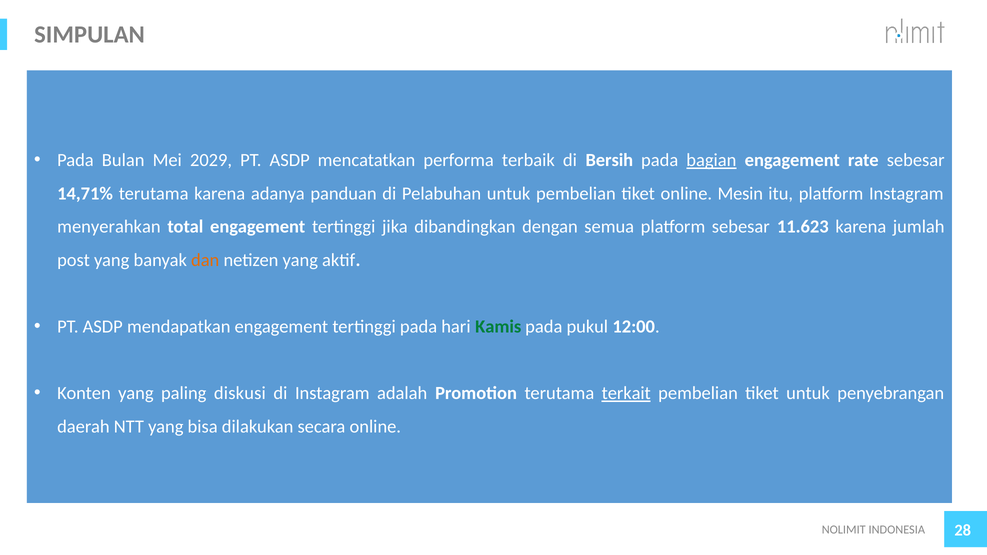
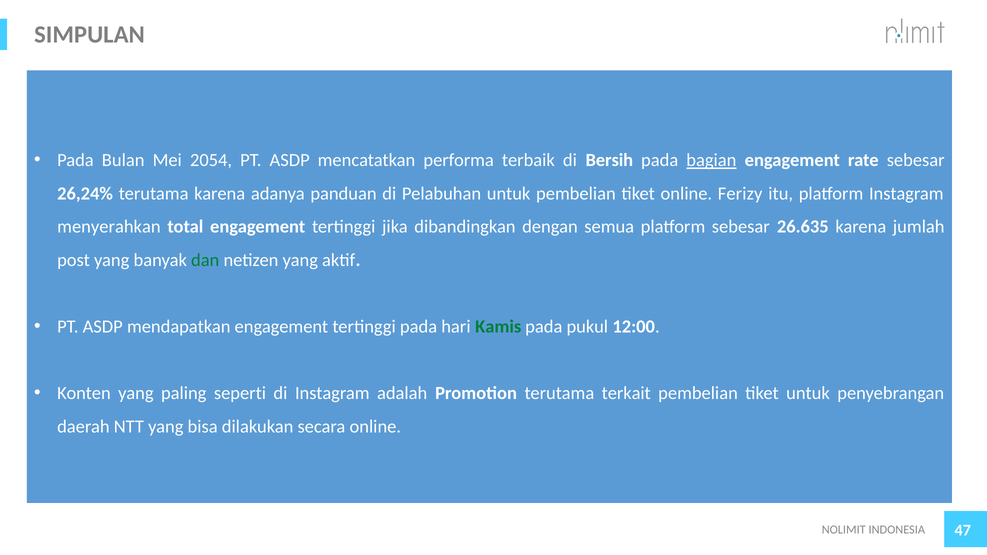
2029: 2029 -> 2054 (211, 160)
14,71%: 14,71% -> 26,24% (85, 194)
Mesin: Mesin -> Ferizy (740, 194)
11.623: 11.623 -> 26.635 (803, 227)
dan colour: orange -> green (205, 260)
diskusi: diskusi -> seperti (240, 393)
terkait underline: present -> none (626, 393)
28: 28 -> 47 (963, 530)
